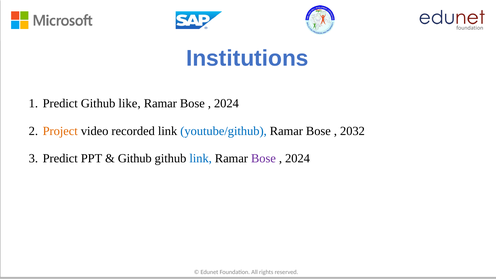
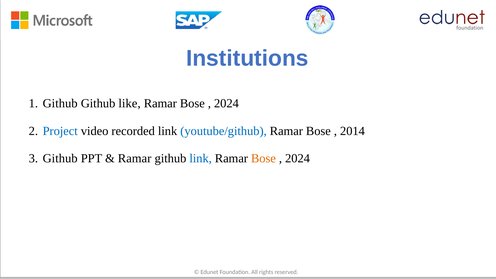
Predict: Predict -> Github (60, 103)
Project colour: orange -> blue (60, 131)
2032: 2032 -> 2014 (352, 131)
Predict: Predict -> Github (60, 158)
Github: Github -> Ramar (135, 158)
Bose colour: purple -> orange (263, 158)
